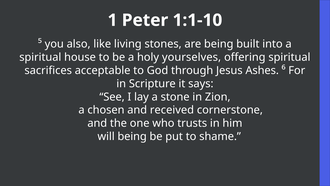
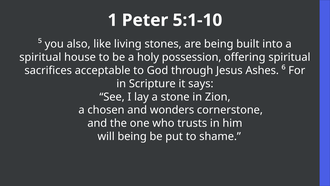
1:1-10: 1:1-10 -> 5:1-10 (197, 20)
yourselves: yourselves -> possession (192, 57)
received: received -> wonders (172, 110)
